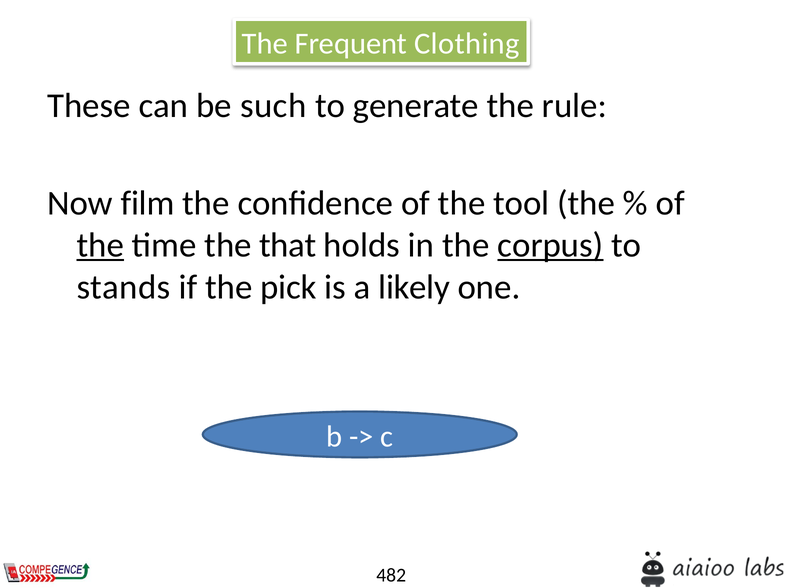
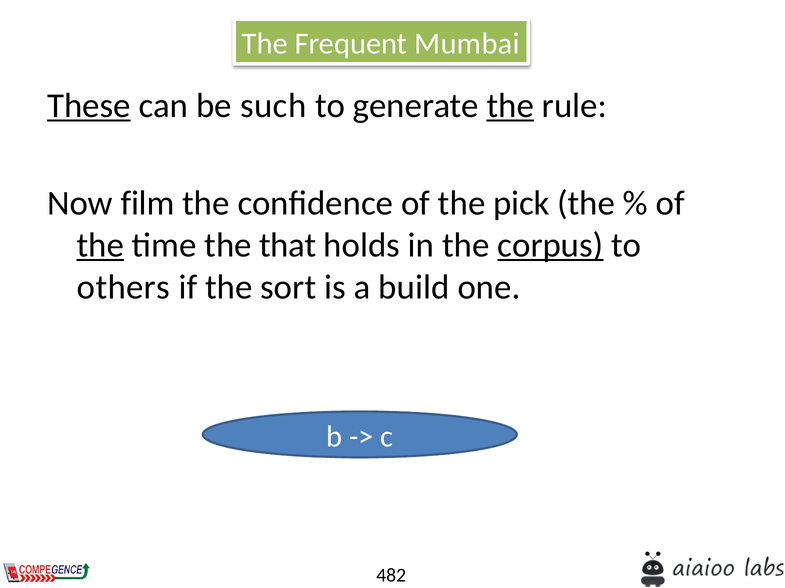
Clothing: Clothing -> Mumbai (467, 44)
These underline: none -> present (89, 106)
the underline: none -> present (510, 106)
tool: tool -> pick (521, 204)
stands: stands -> others (123, 287)
pick: pick -> sort (288, 287)
likely: likely -> build (414, 287)
